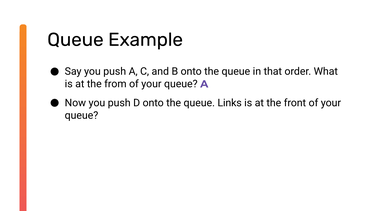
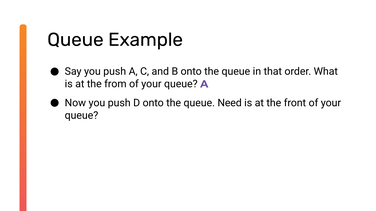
Links: Links -> Need (230, 103)
